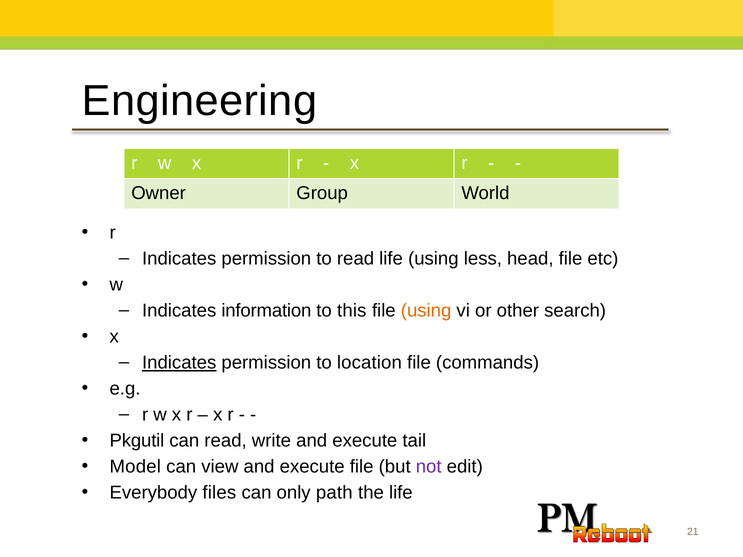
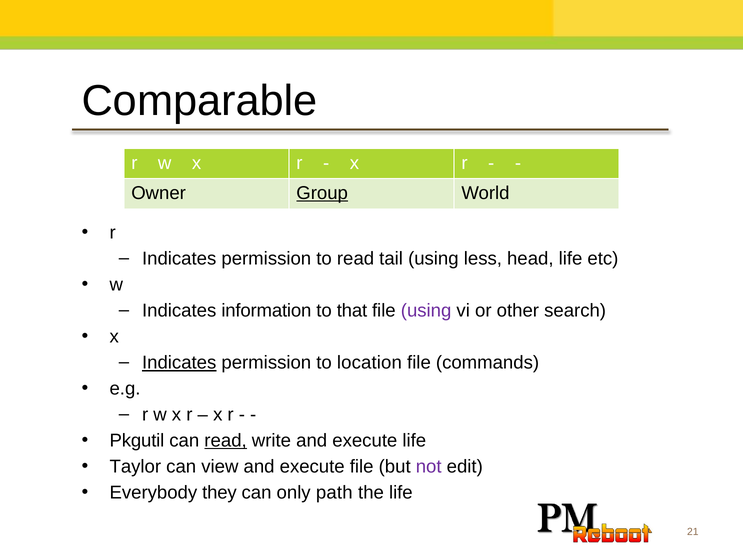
Engineering: Engineering -> Comparable (200, 101)
Group underline: none -> present (322, 193)
read life: life -> tail (391, 259)
head file: file -> life (571, 259)
this: this -> that (352, 311)
using colour: orange -> purple (426, 311)
read underline: none -> present (226, 441)
execute tail: tail -> life (414, 441)
Model: Model -> Taylor (135, 467)
files: files -> they (219, 493)
